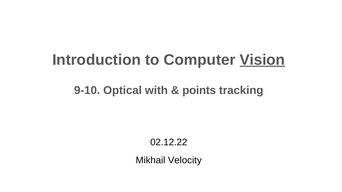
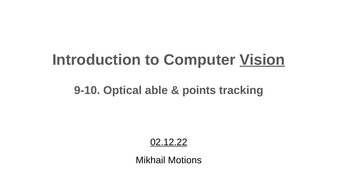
with: with -> able (156, 91)
02.12.22 underline: none -> present (169, 142)
Velocity: Velocity -> Motions (185, 161)
